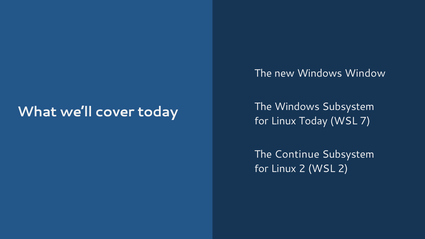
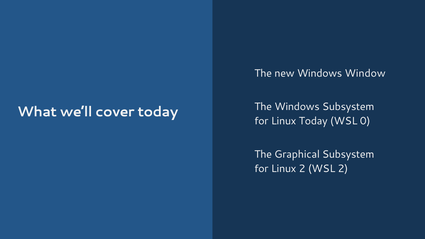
7: 7 -> 0 (365, 121)
Continue: Continue -> Graphical (297, 154)
